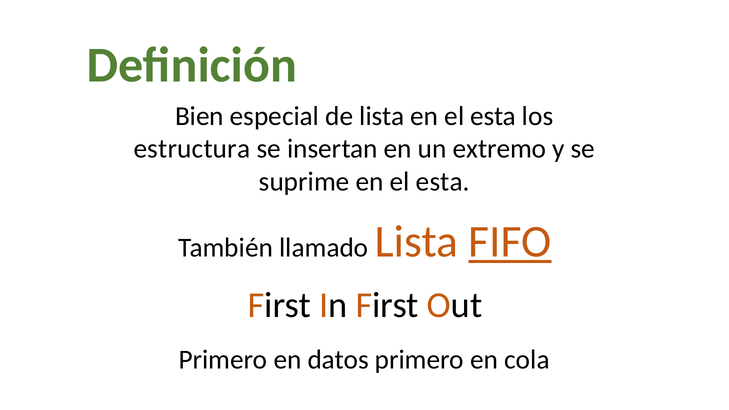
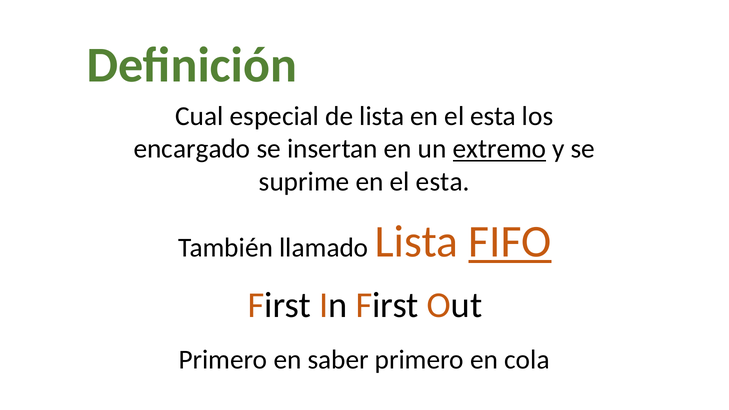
Bien: Bien -> Cual (199, 116)
estructura: estructura -> encargado (192, 149)
extremo underline: none -> present (500, 149)
datos: datos -> saber (338, 360)
